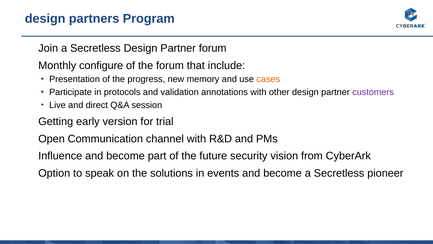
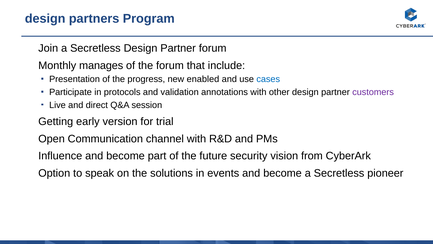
configure: configure -> manages (101, 65)
memory: memory -> enabled (203, 79)
cases colour: orange -> blue (268, 79)
